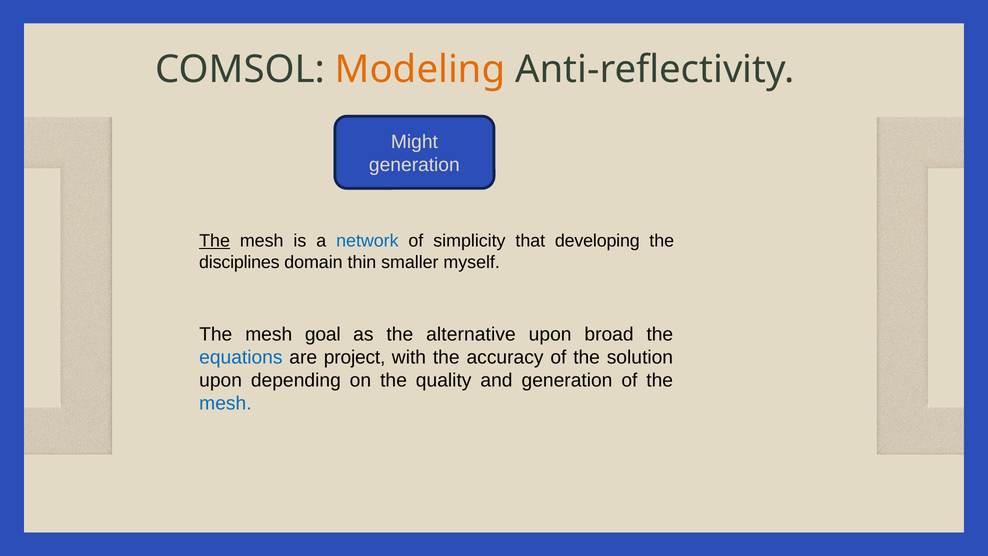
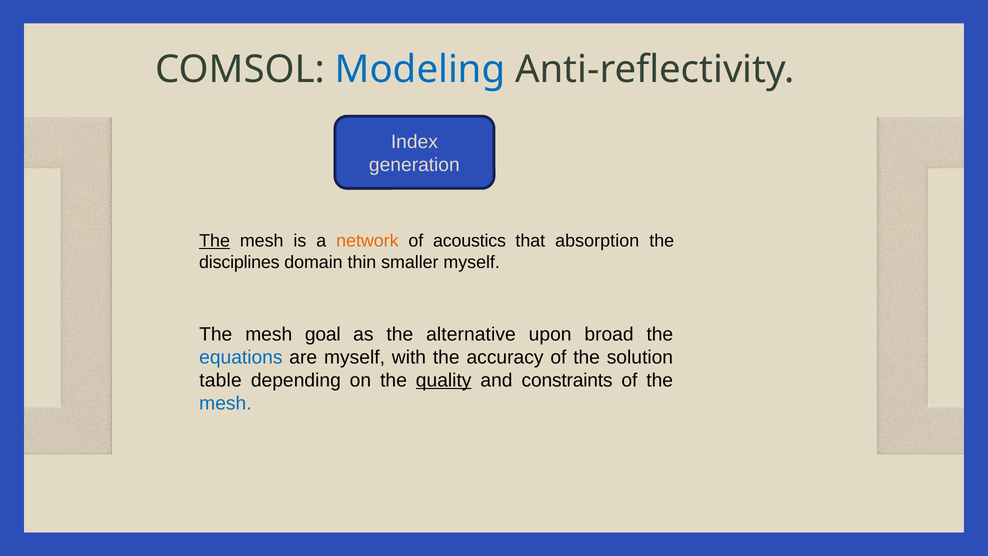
Modeling colour: orange -> blue (420, 70)
Might: Might -> Index (414, 142)
network colour: blue -> orange (367, 241)
simplicity: simplicity -> acoustics (470, 241)
developing: developing -> absorption (597, 241)
are project: project -> myself (355, 357)
upon: upon -> table (221, 380)
quality underline: none -> present (444, 380)
and generation: generation -> constraints (567, 380)
